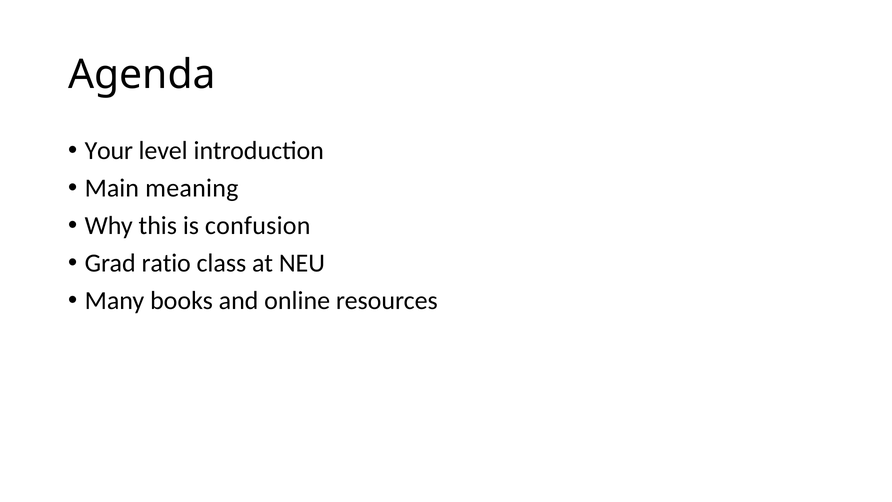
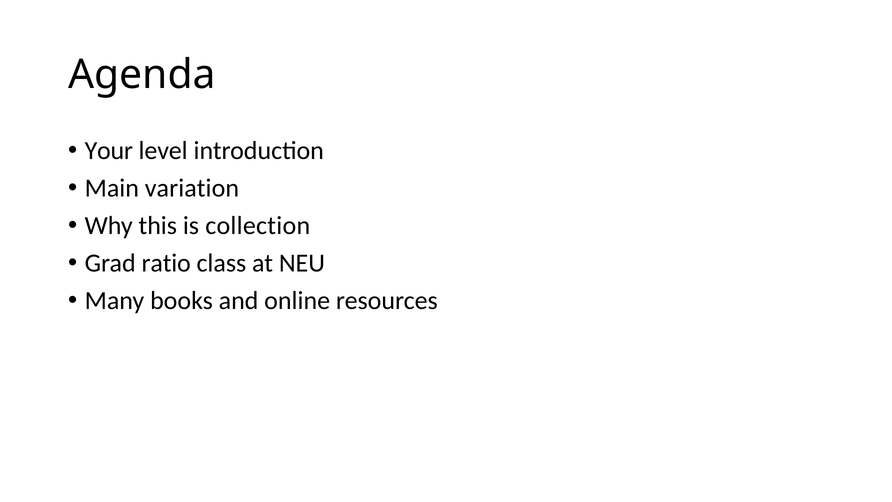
meaning: meaning -> variation (192, 188)
confusion: confusion -> collection (258, 226)
